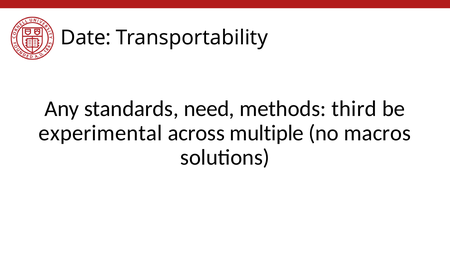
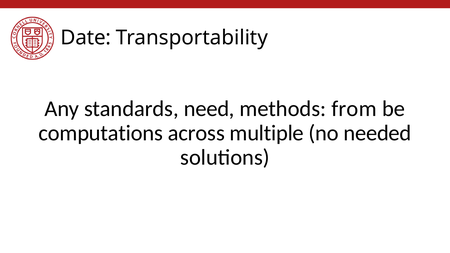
third: third -> from (354, 109)
experimental: experimental -> computations (101, 133)
macros: macros -> needed (378, 133)
